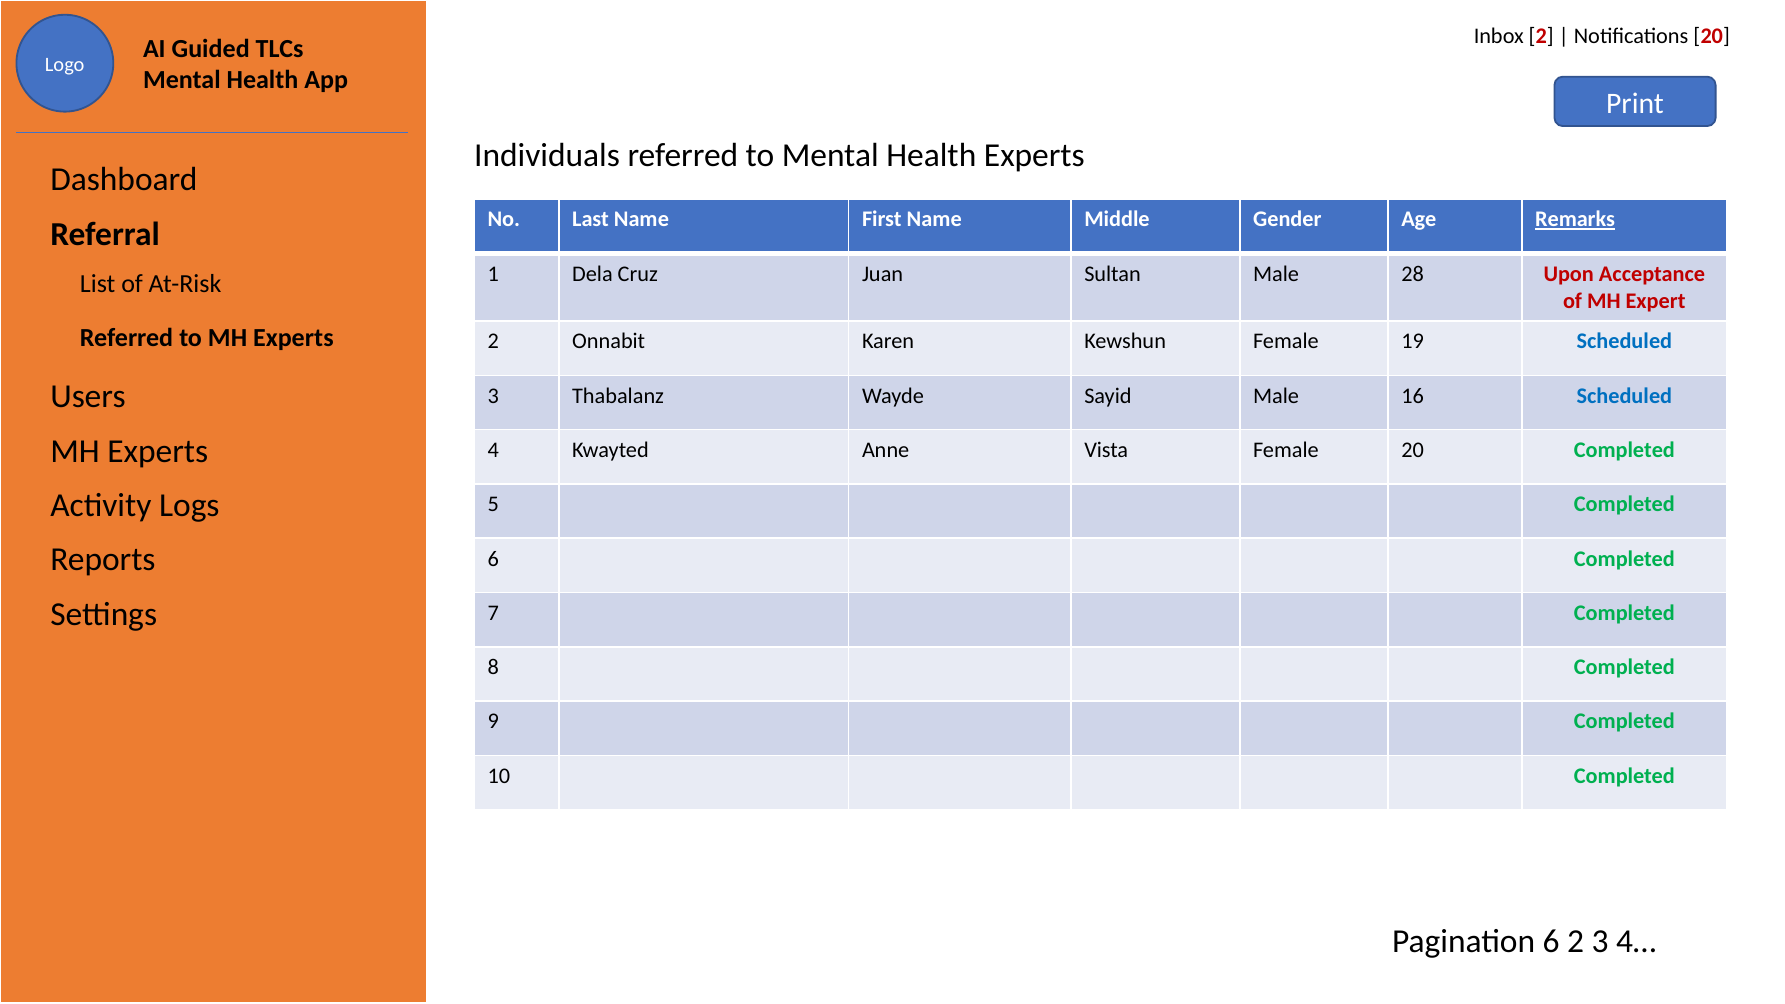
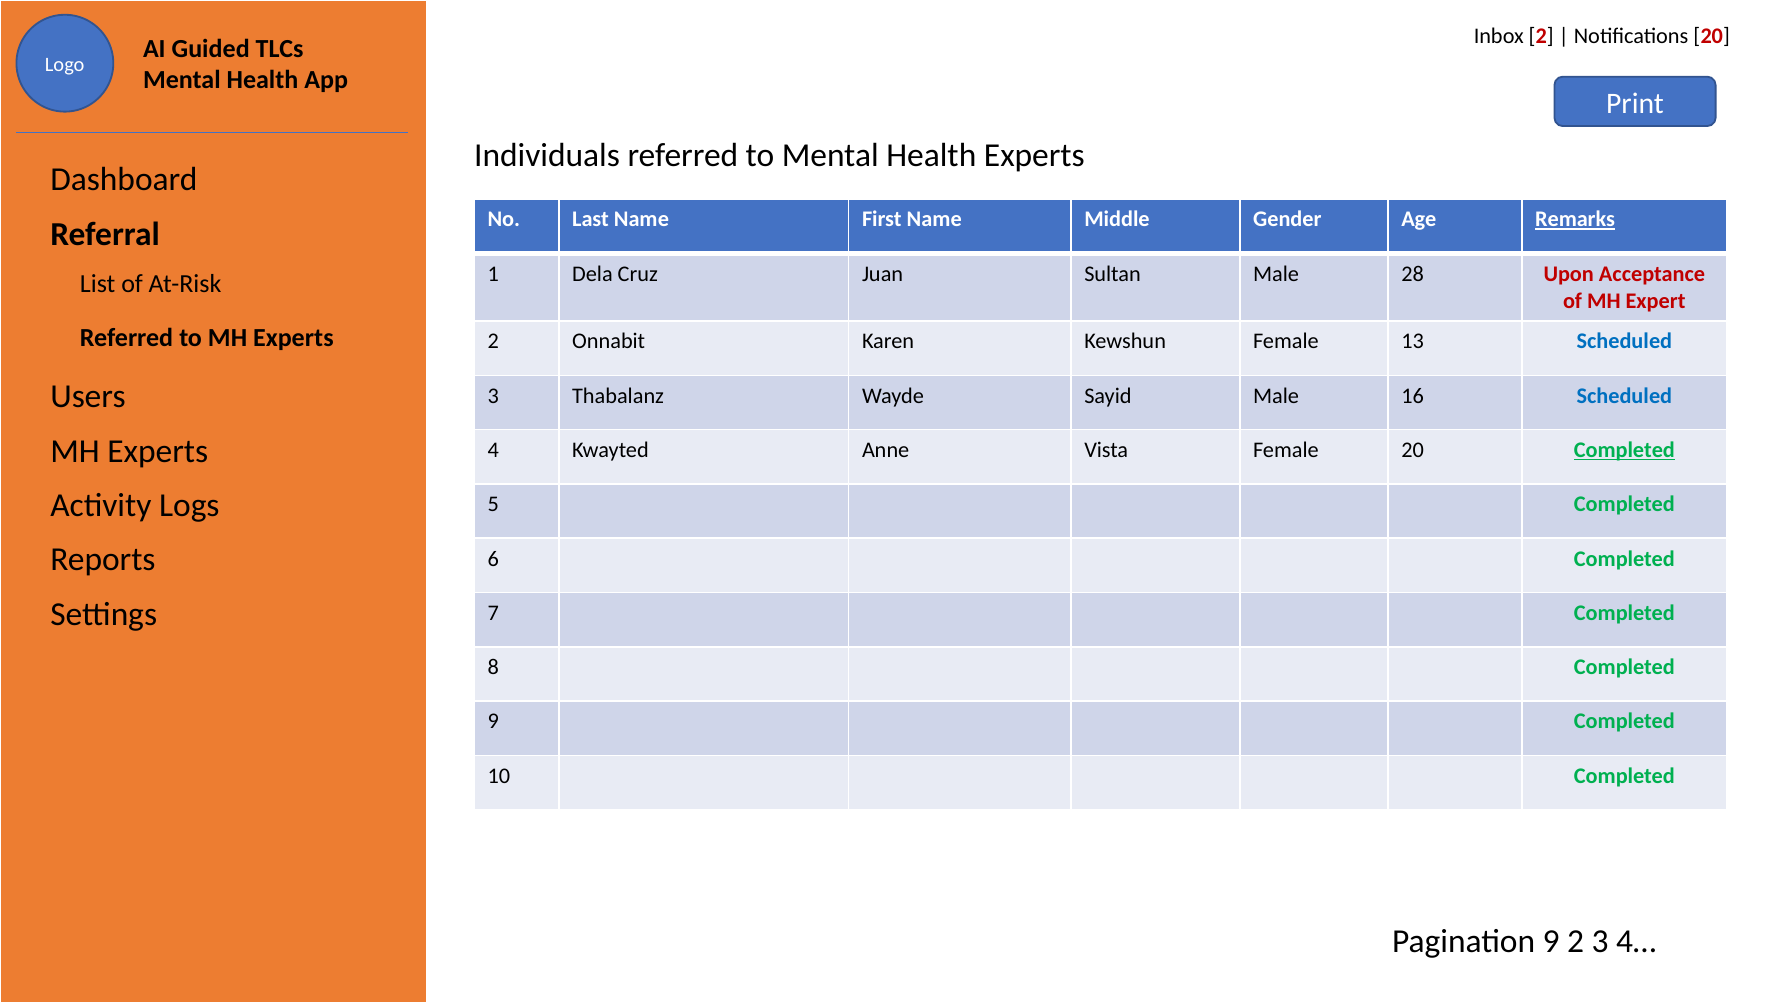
19: 19 -> 13 (1413, 342)
Completed underline: none -> present (1624, 450)
Pagination 6: 6 -> 9 (1551, 941)
